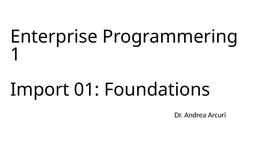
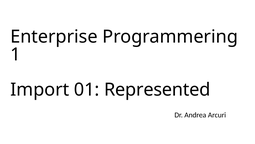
Foundations: Foundations -> Represented (157, 89)
